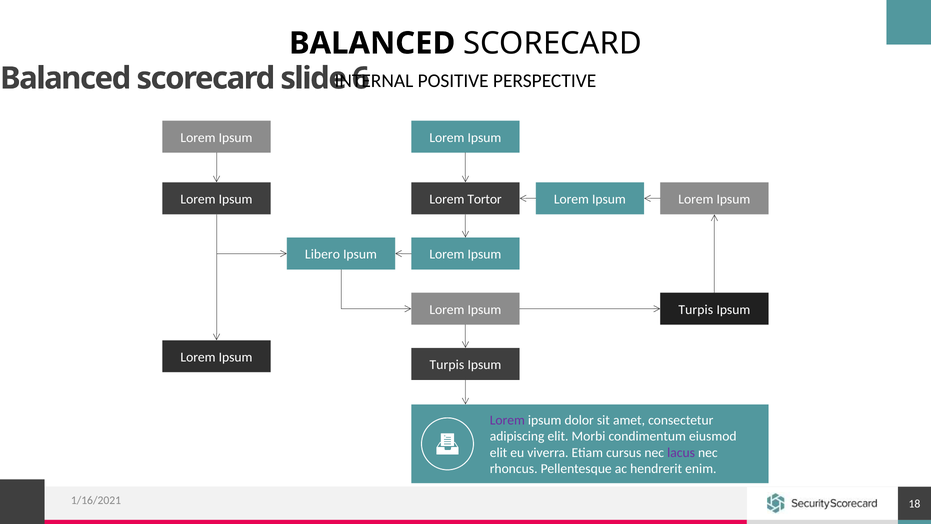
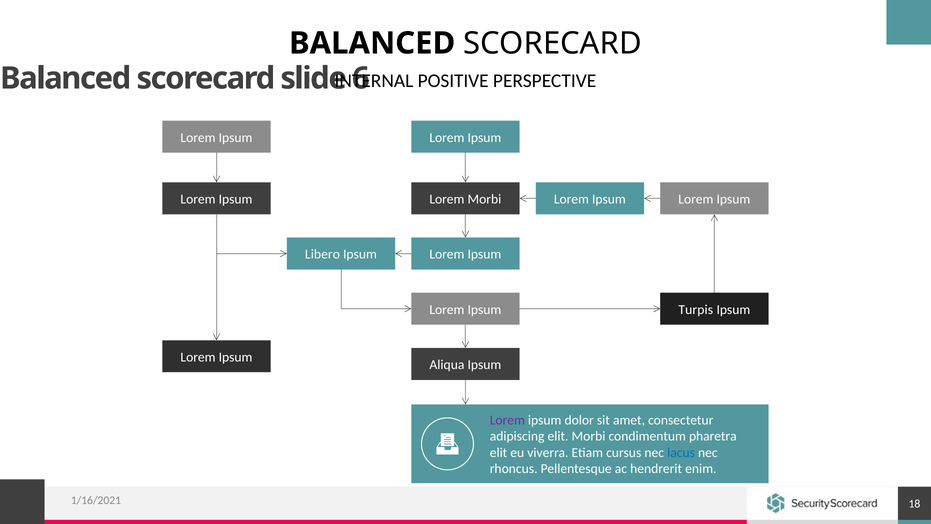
Lorem Tortor: Tortor -> Morbi (484, 199)
Turpis: Turpis -> Aliqua (447, 365)
eiusmod: eiusmod -> pharetra (713, 436)
lacus colour: purple -> blue (681, 452)
